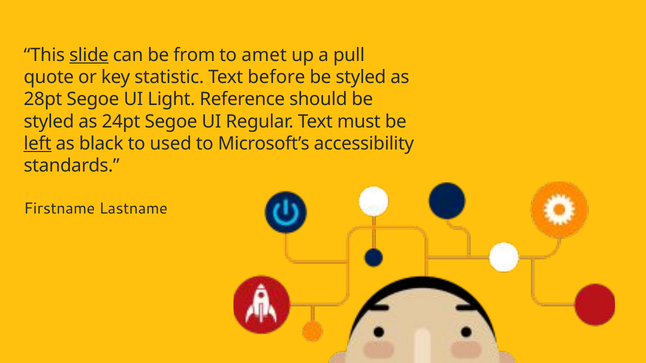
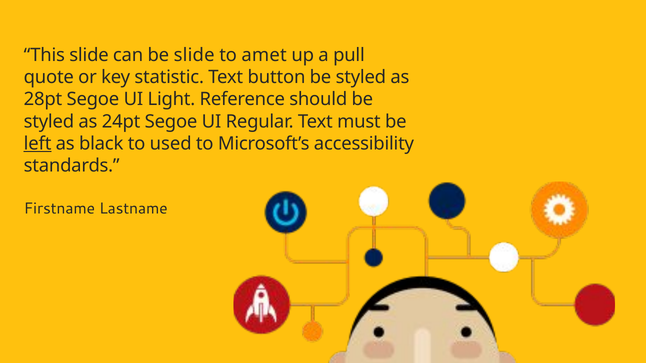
slide underline: present -> none (89, 55)
be from: from -> slide (194, 55)
before: before -> button (277, 77)
